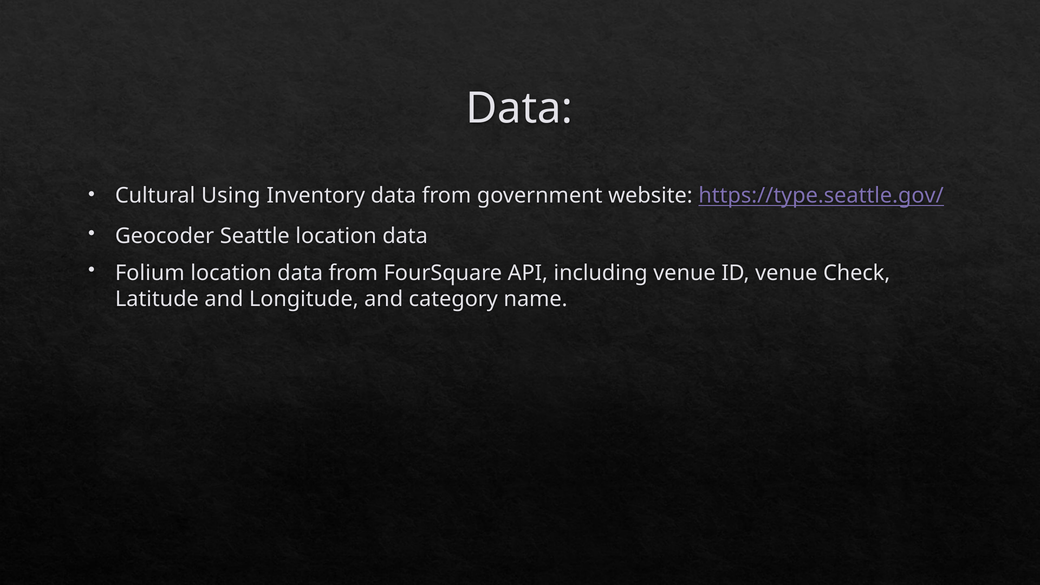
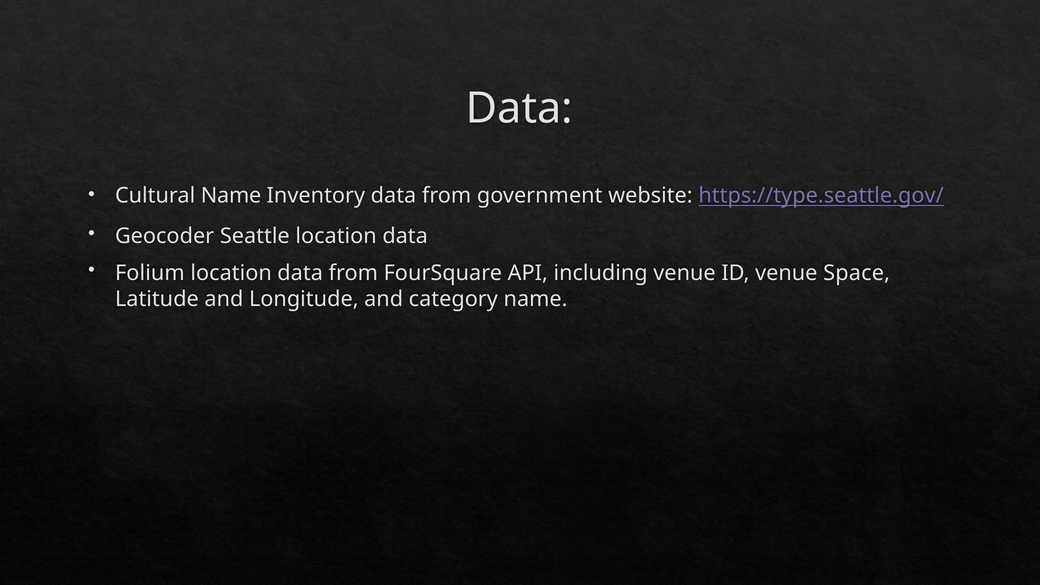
Cultural Using: Using -> Name (231, 196)
Check: Check -> Space (857, 273)
